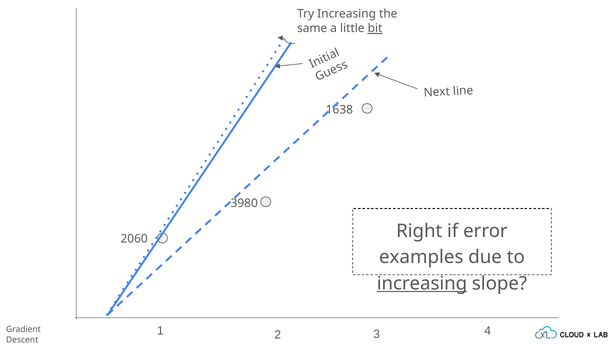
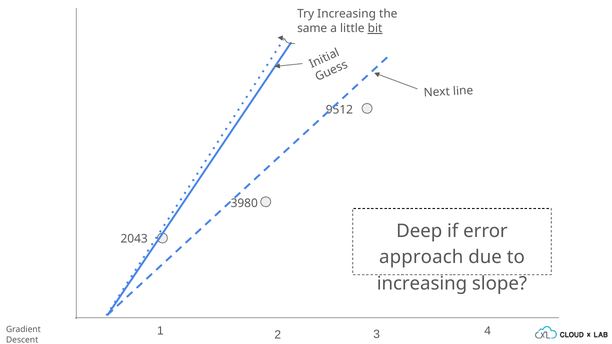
1638: 1638 -> 9512 (339, 110)
Right: Right -> Deep (419, 231)
2060: 2060 -> 2043 (134, 239)
examples: examples -> approach (421, 257)
increasing underline: present -> none (422, 284)
